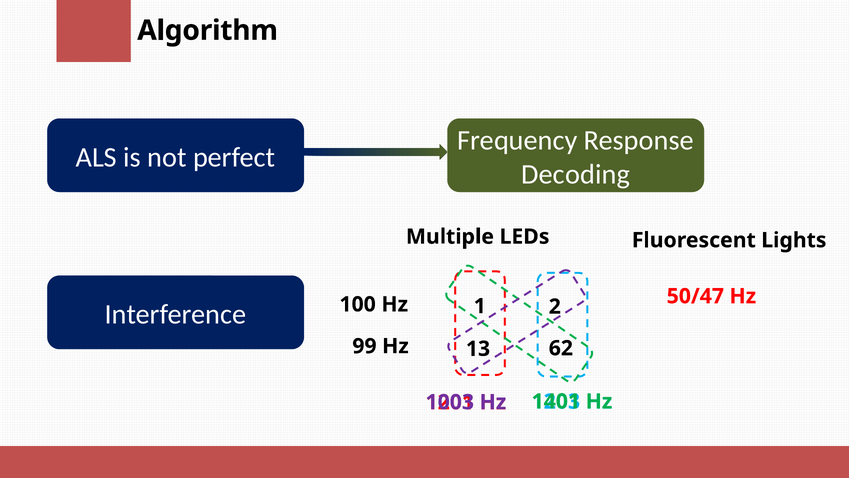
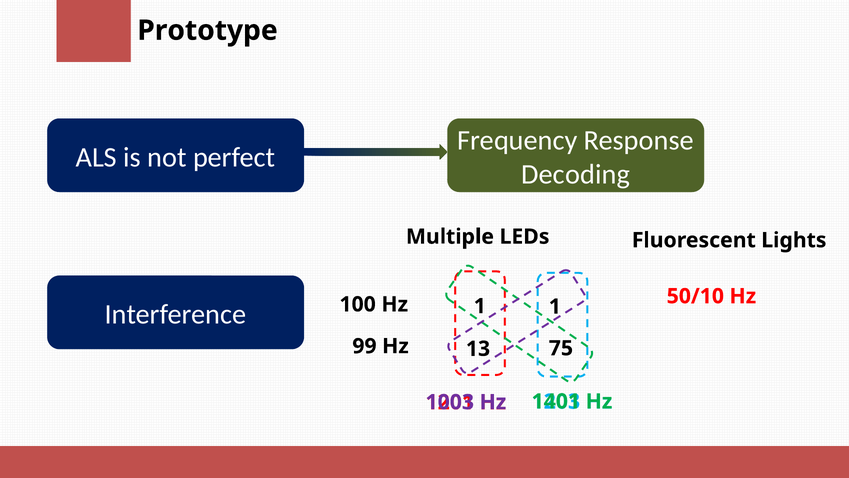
Algorithm: Algorithm -> Prototype (207, 30)
50/47: 50/47 -> 50/10 (695, 296)
1 2: 2 -> 1 (555, 306)
62: 62 -> 75 (561, 348)
